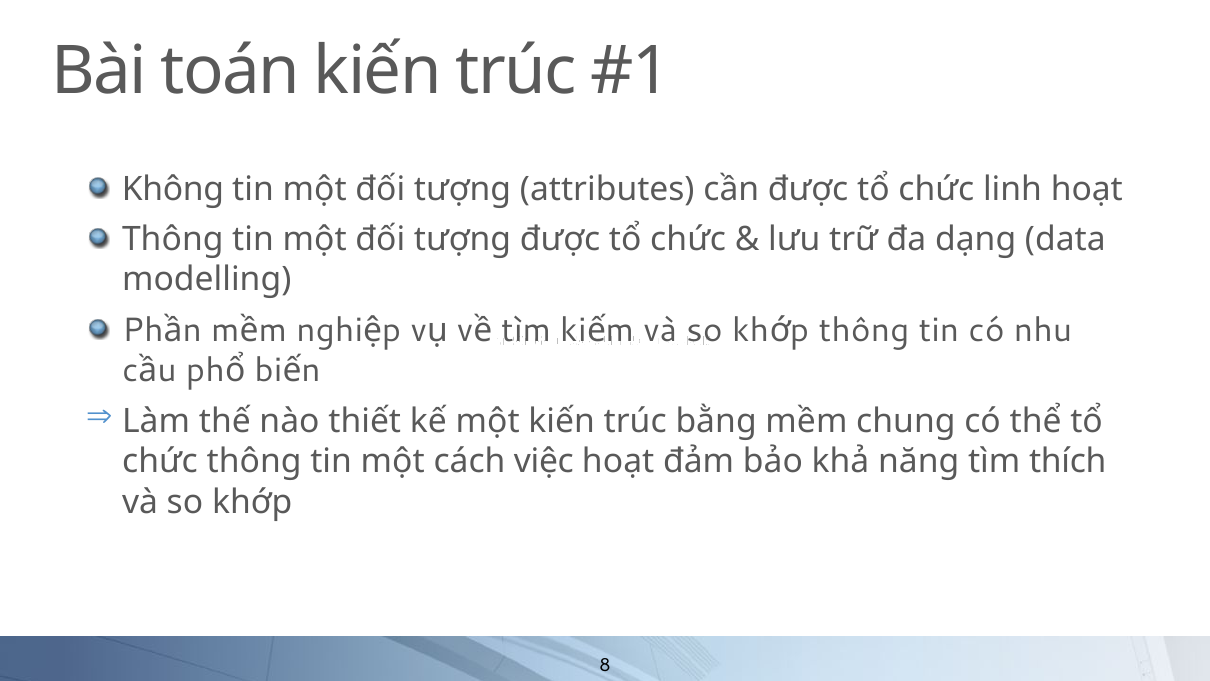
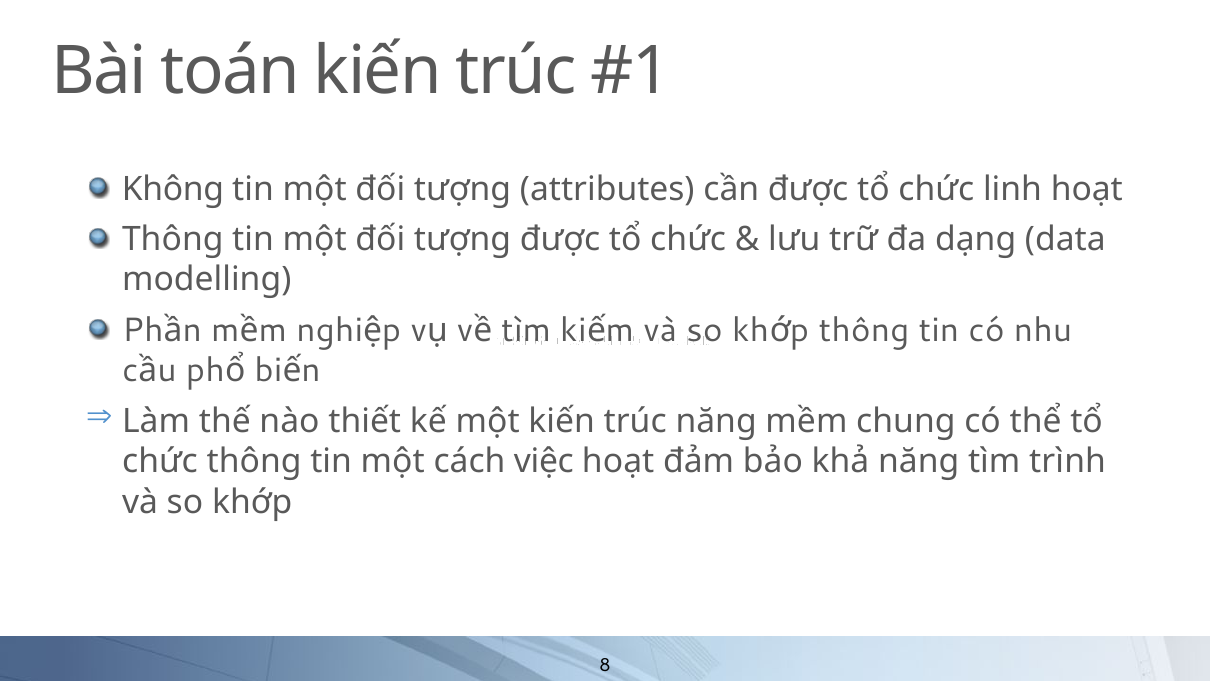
trúc bằng: bằng -> năng (716, 421)
thích: thích -> trình (1068, 461)
